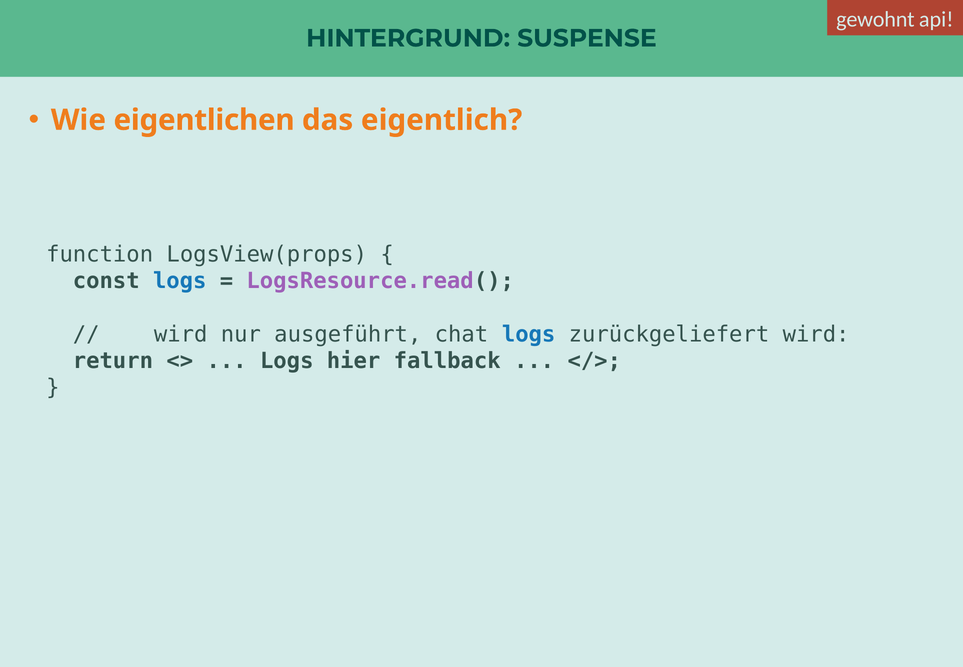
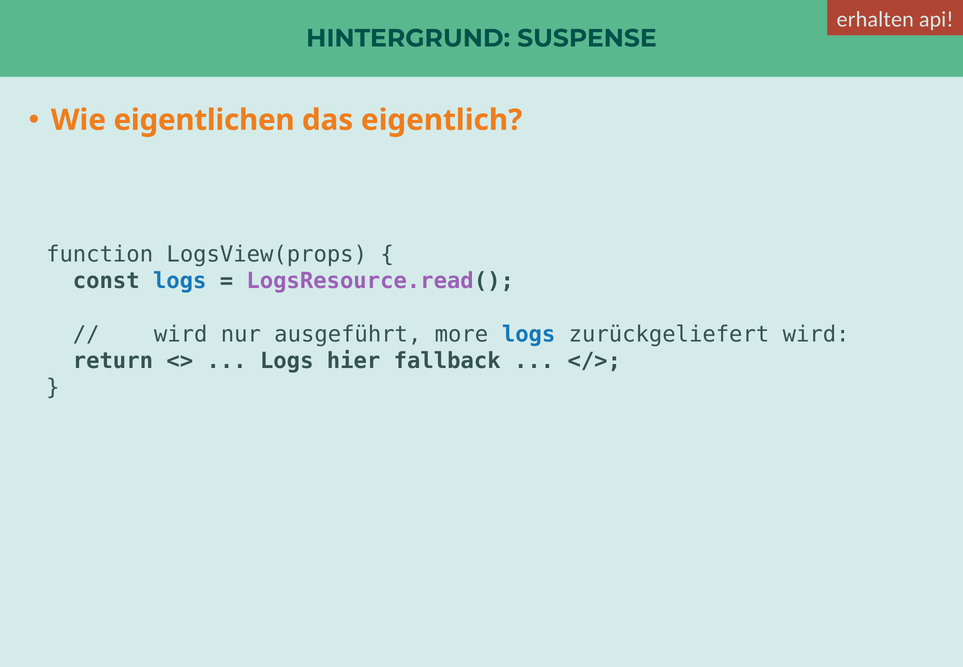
gewohnt: gewohnt -> erhalten (875, 19)
chat: chat -> more (461, 334)
